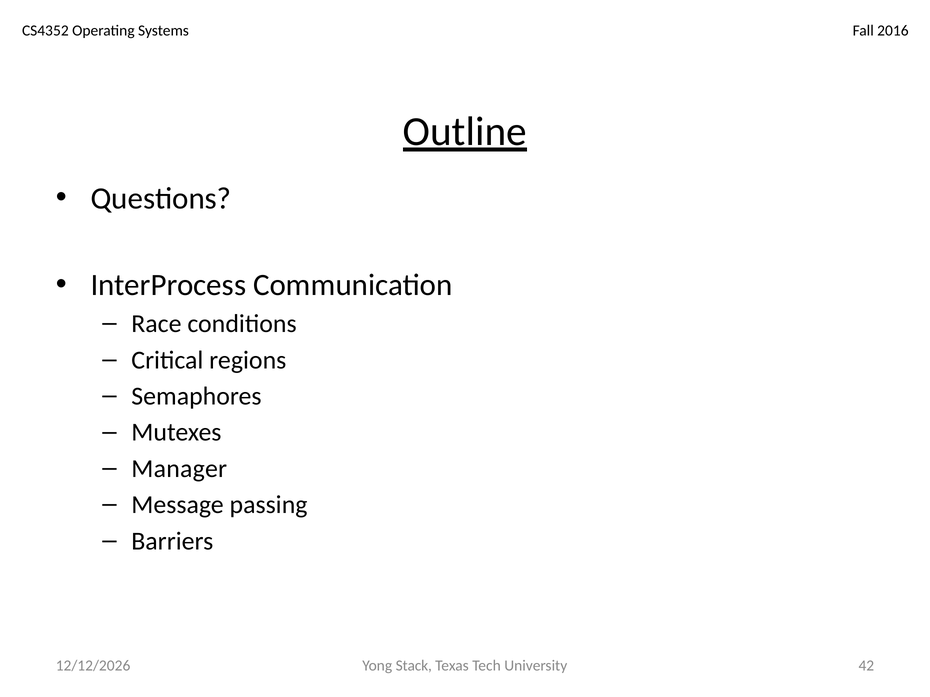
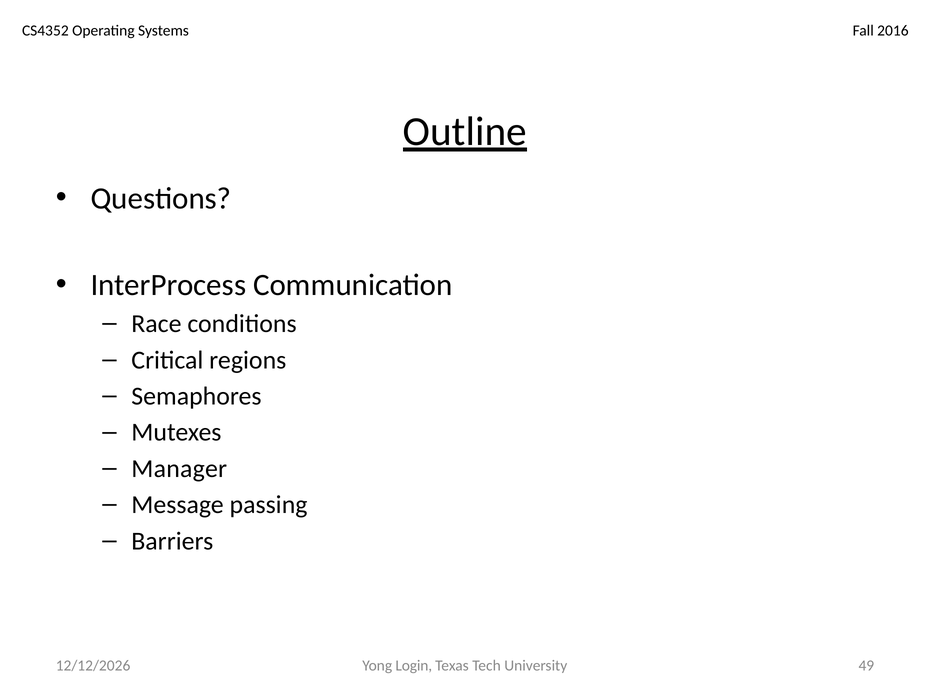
Stack: Stack -> Login (414, 666)
42: 42 -> 49 (866, 666)
